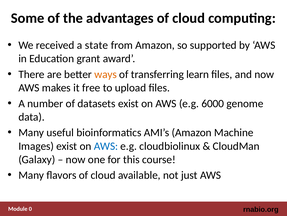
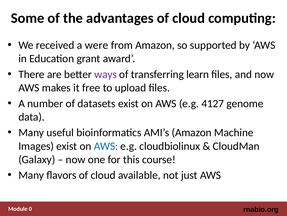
state: state -> were (97, 45)
ways colour: orange -> purple (106, 74)
6000: 6000 -> 4127 (213, 103)
